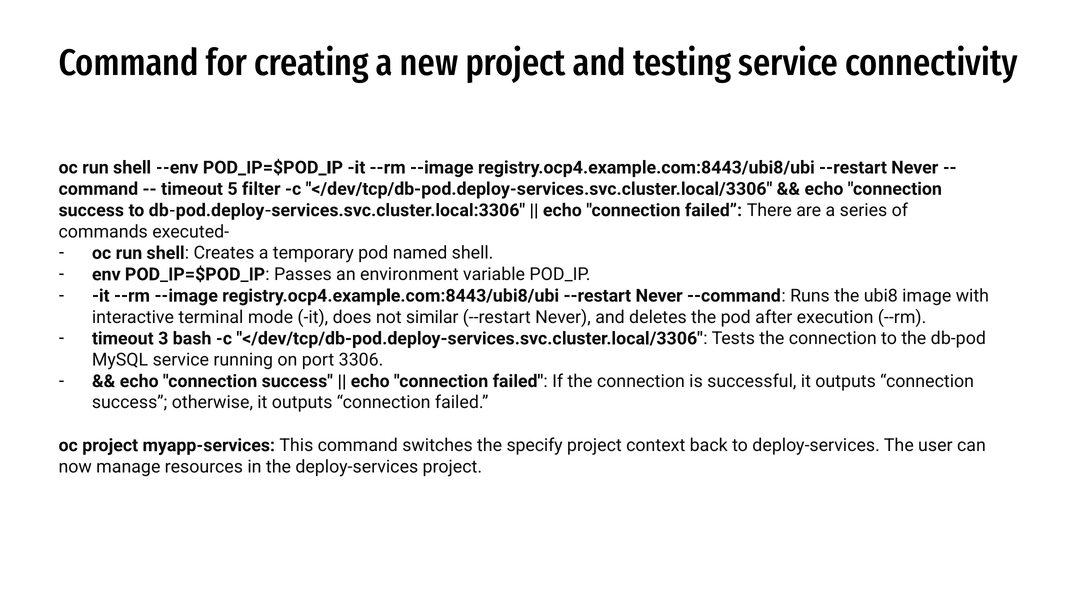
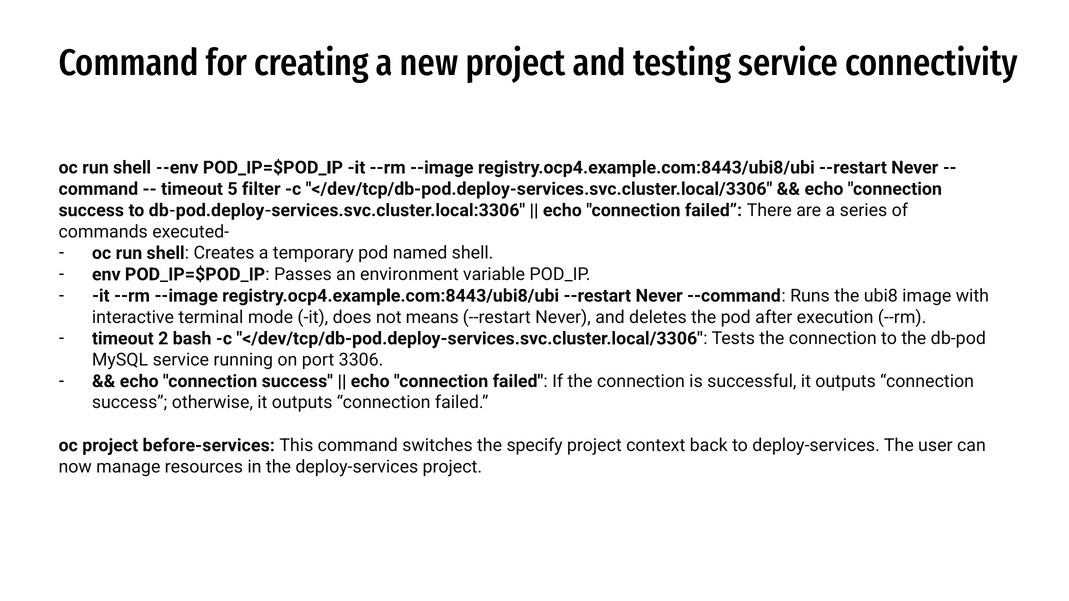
similar: similar -> means (432, 317)
3: 3 -> 2 (163, 339)
myapp-services: myapp-services -> before-services (209, 446)
